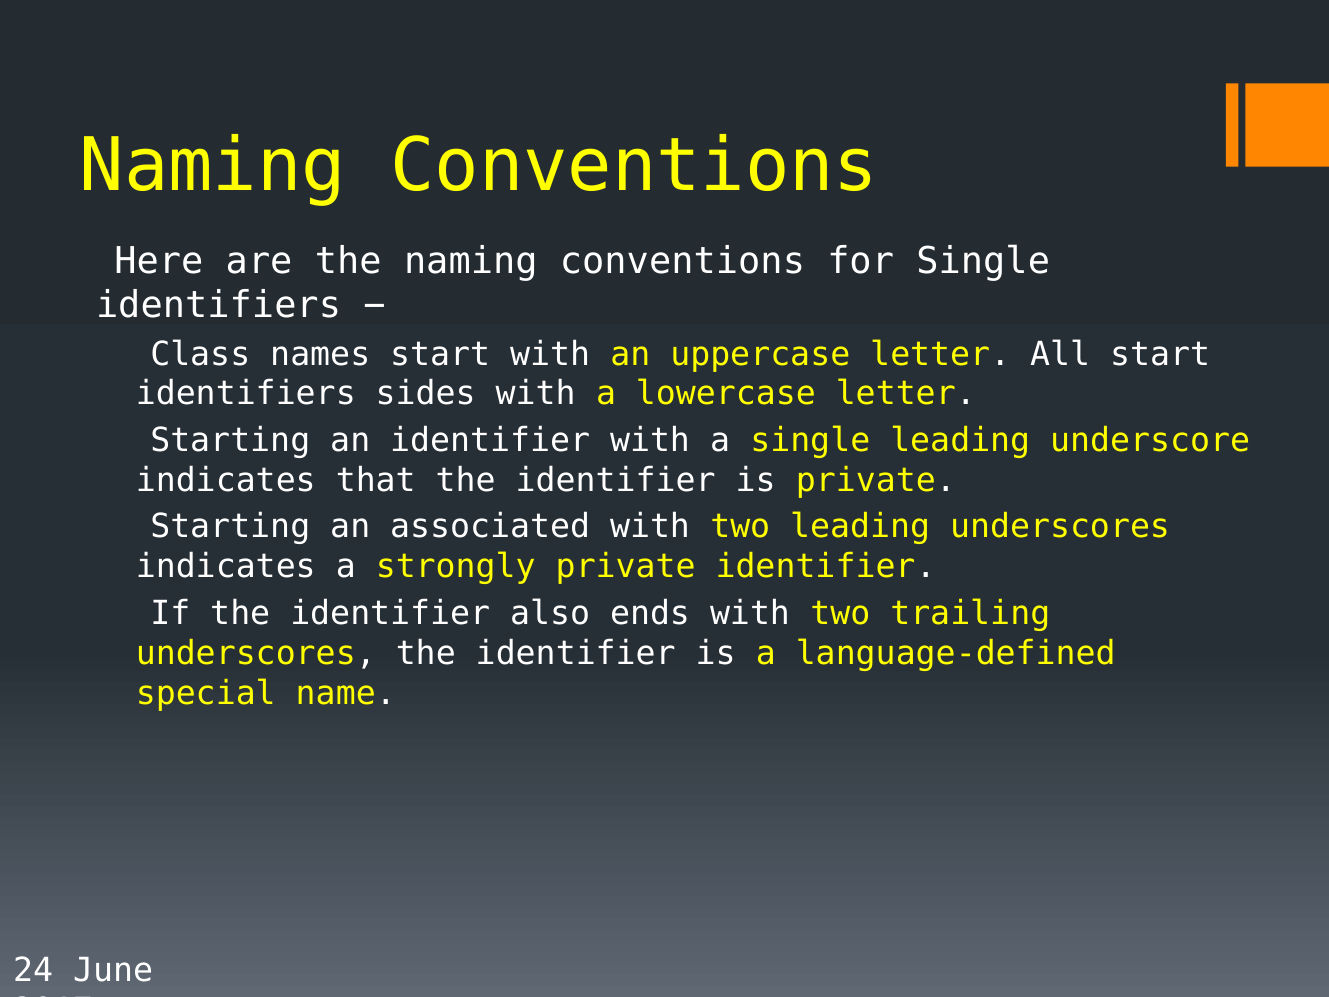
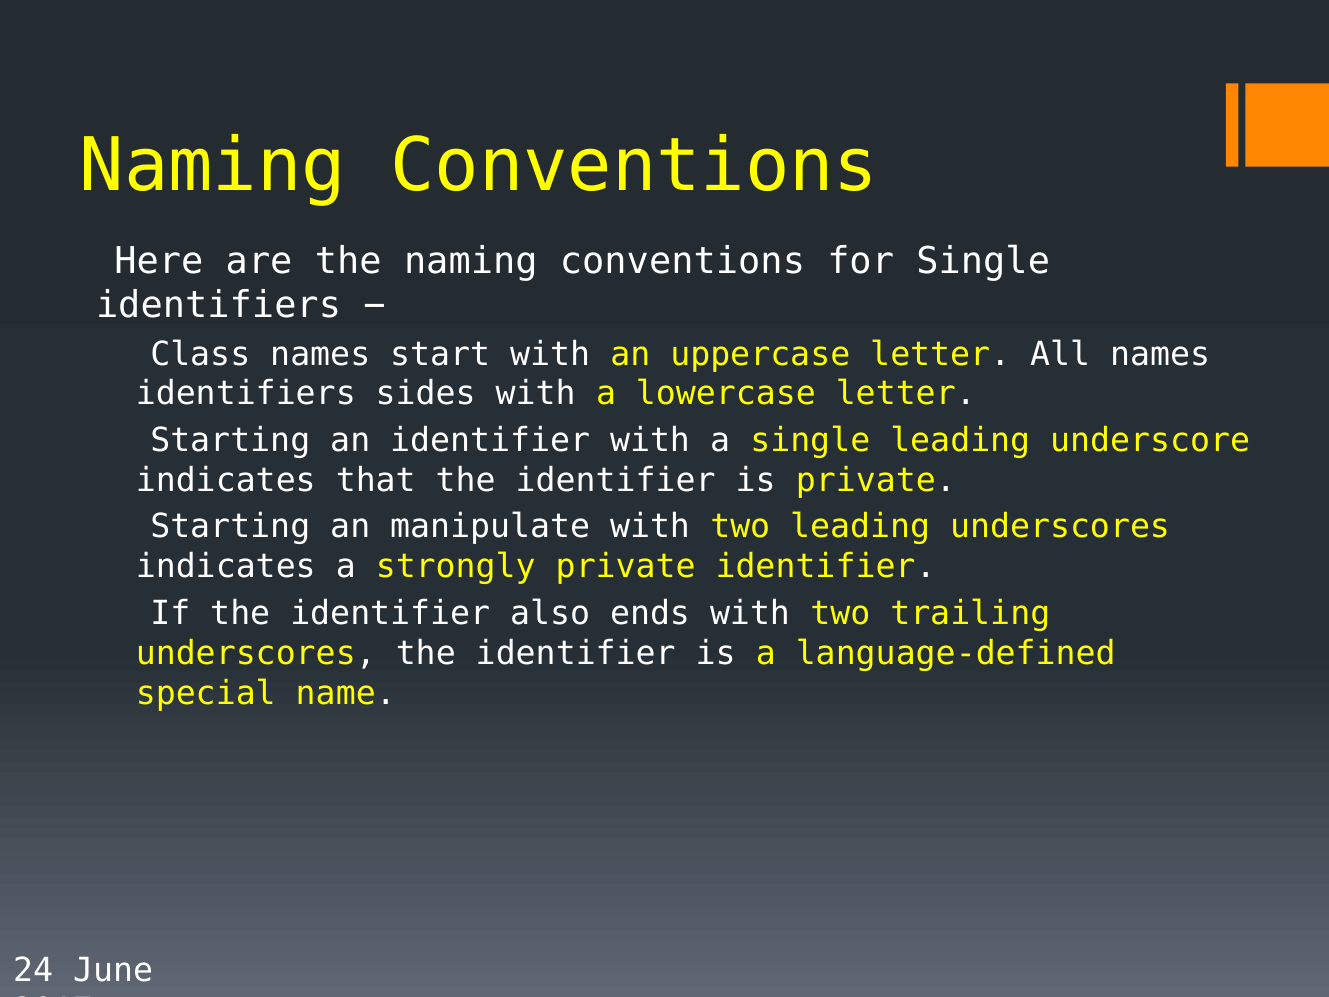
All start: start -> names (1160, 354)
associated: associated -> manipulate (490, 527)
